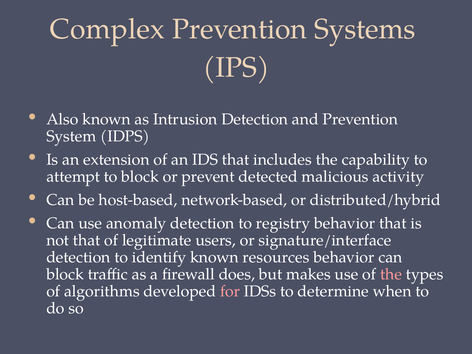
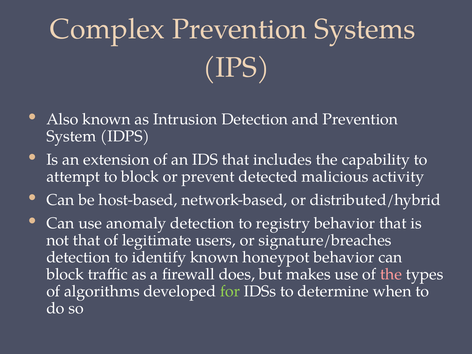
signature/interface: signature/interface -> signature/breaches (325, 240)
resources: resources -> honeypot (276, 257)
for colour: pink -> light green (230, 291)
